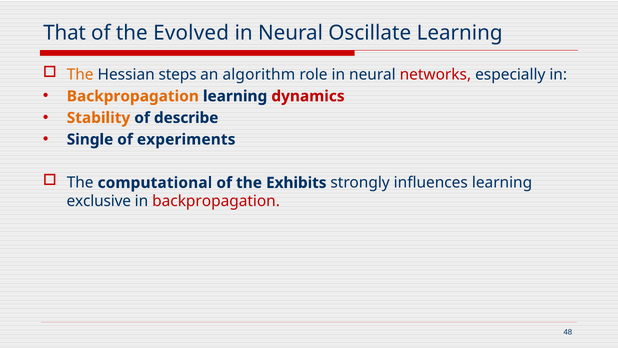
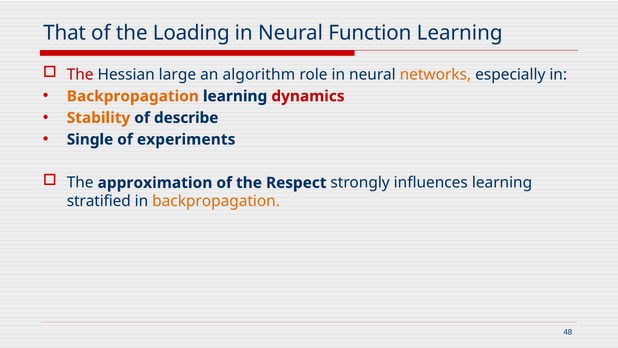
Evolved: Evolved -> Loading (191, 33)
Oscillate: Oscillate -> Function (370, 33)
The colour: orange -> red (80, 74)
steps: steps -> large (177, 74)
networks colour: red -> orange (435, 74)
computational: computational -> approximation (155, 183)
Exhibits: Exhibits -> Respect (296, 183)
exclusive: exclusive -> stratified (99, 201)
backpropagation colour: red -> orange (216, 201)
